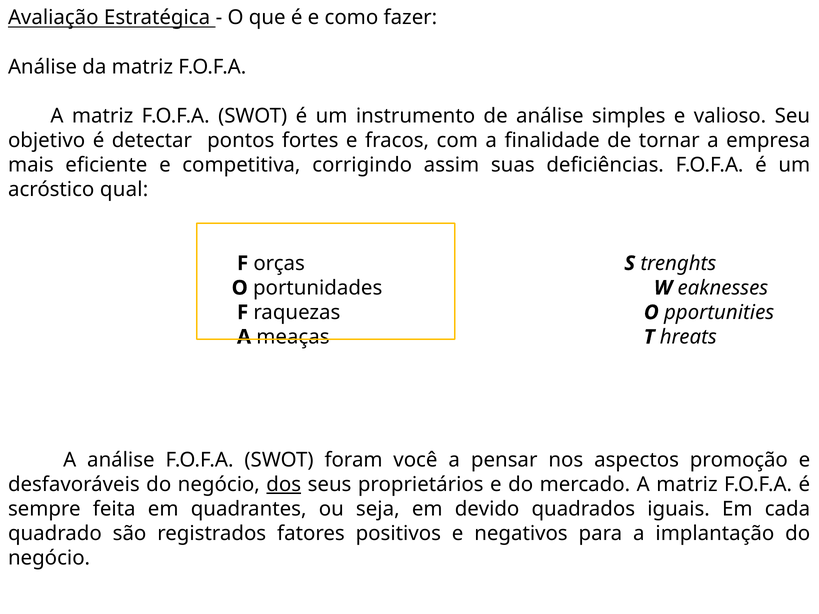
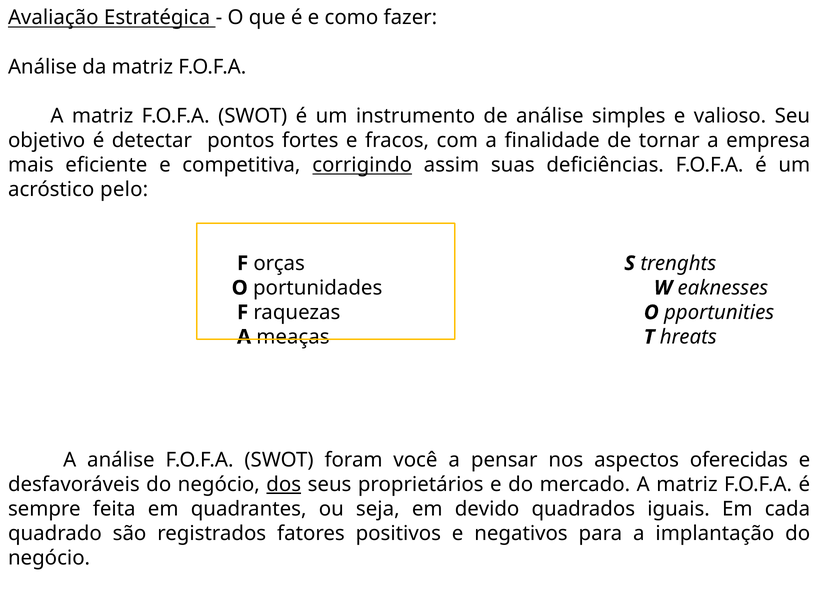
corrigindo underline: none -> present (362, 165)
qual: qual -> pelo (124, 190)
promoção: promoção -> oferecidas (739, 460)
